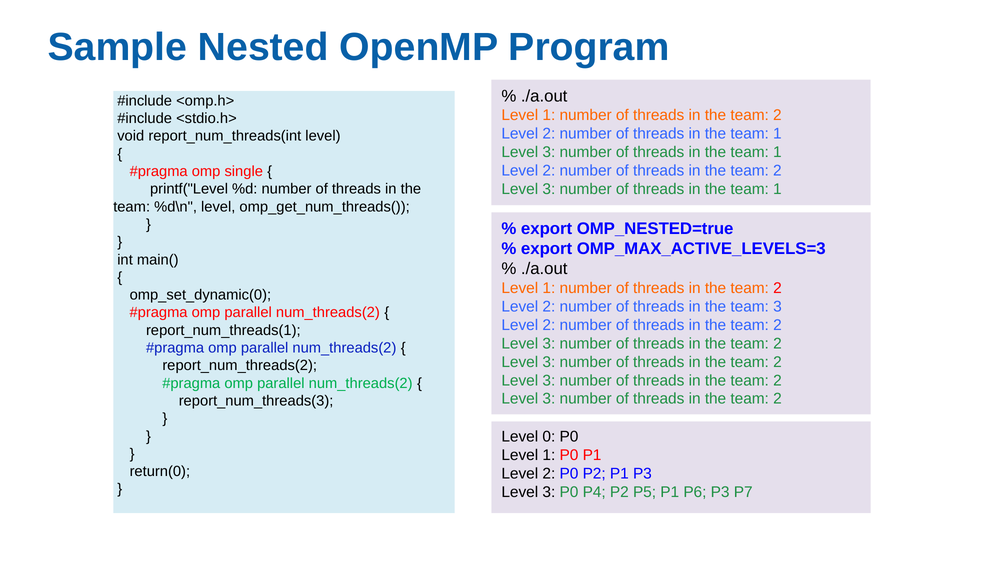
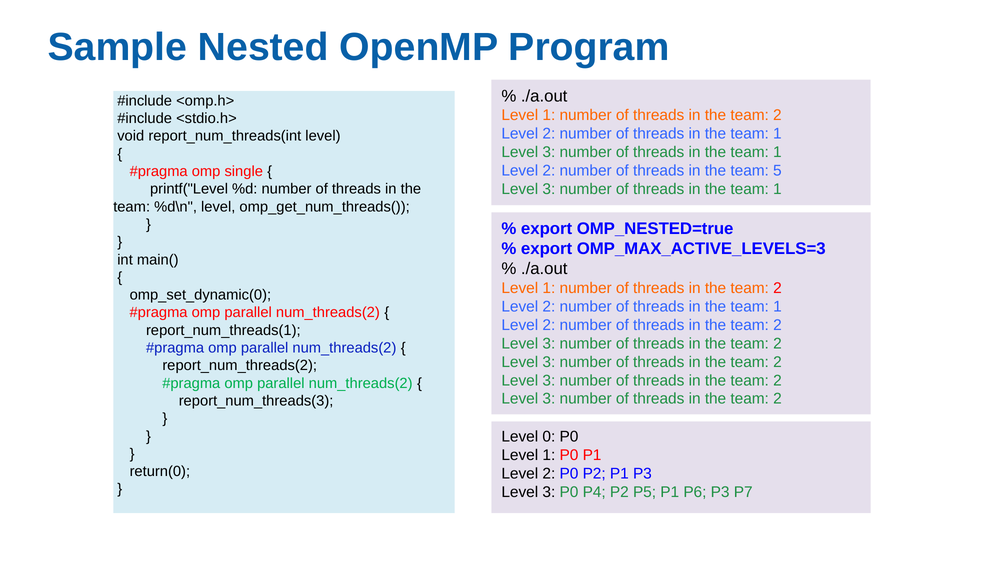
2: 2 -> 5 (777, 171)
3: 3 -> 1 (777, 307)
